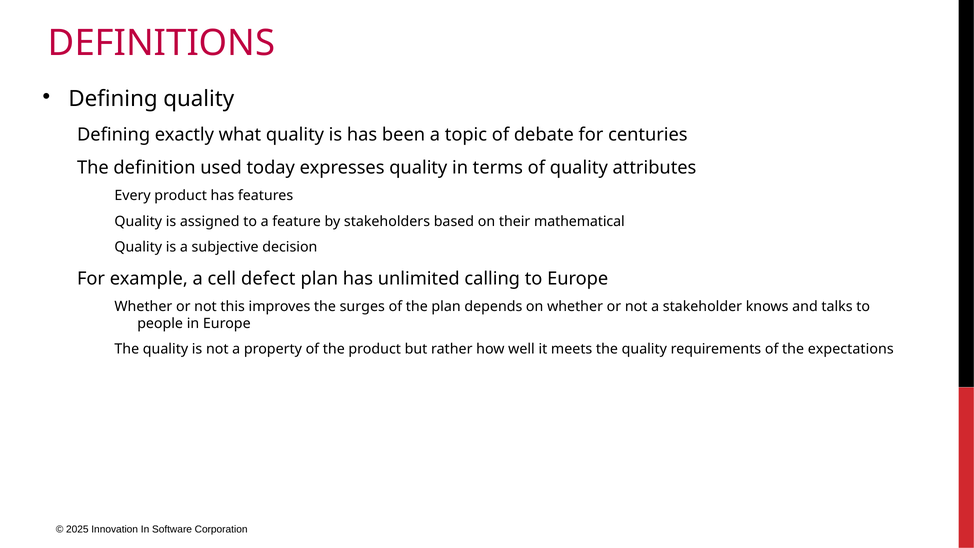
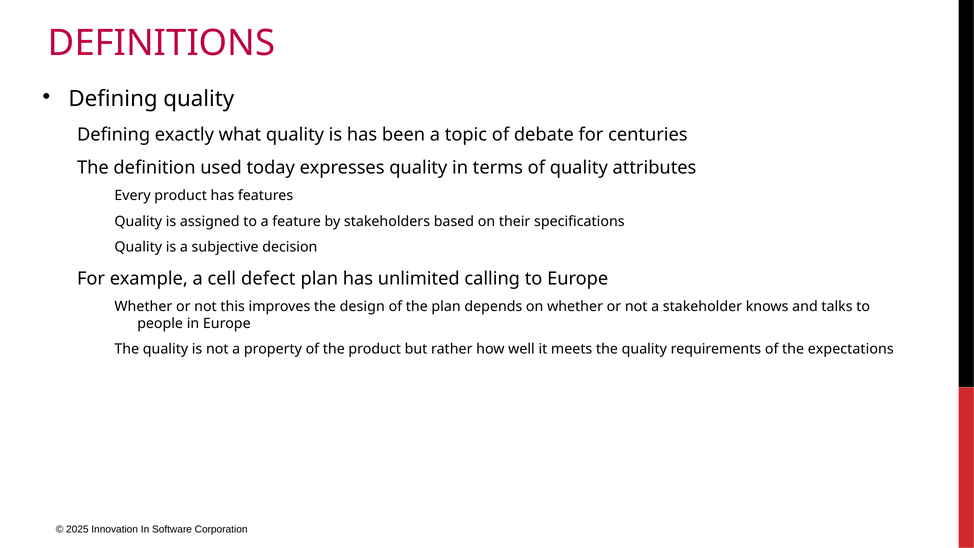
mathematical: mathematical -> specifications (579, 221)
surges: surges -> design (362, 306)
